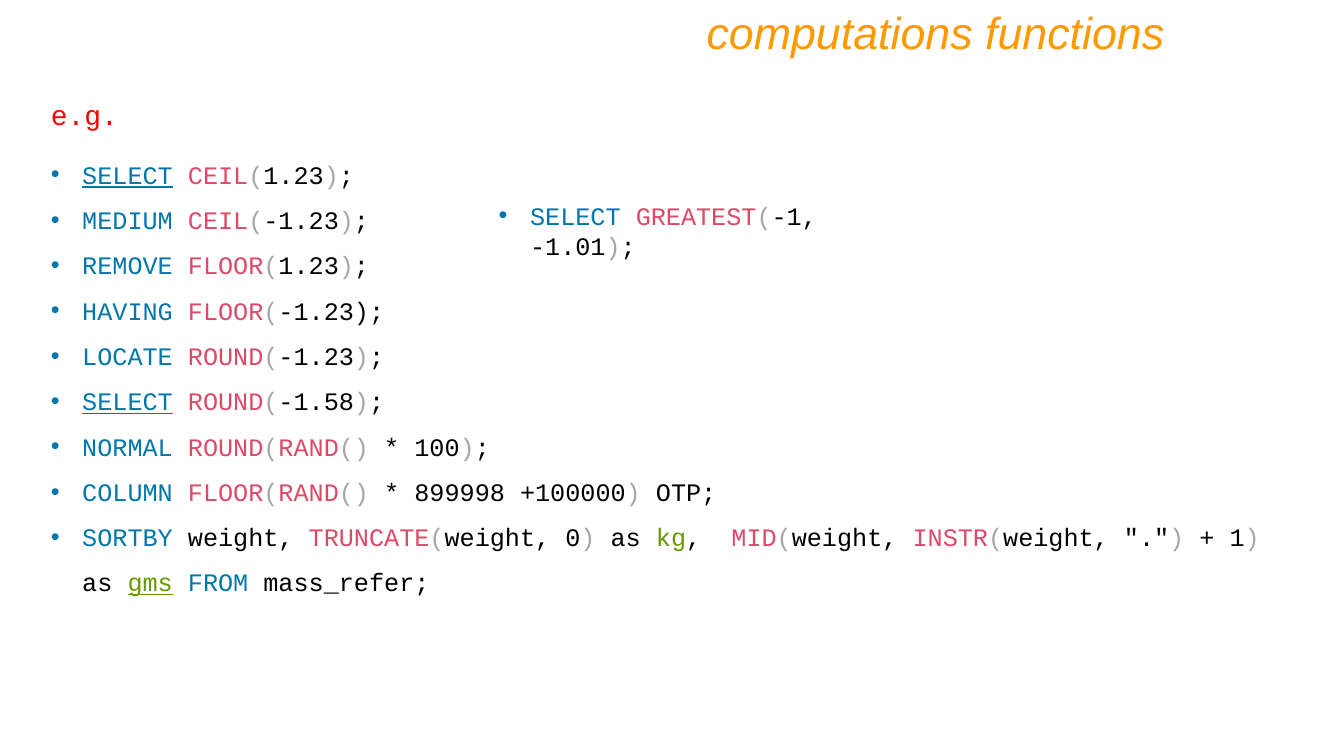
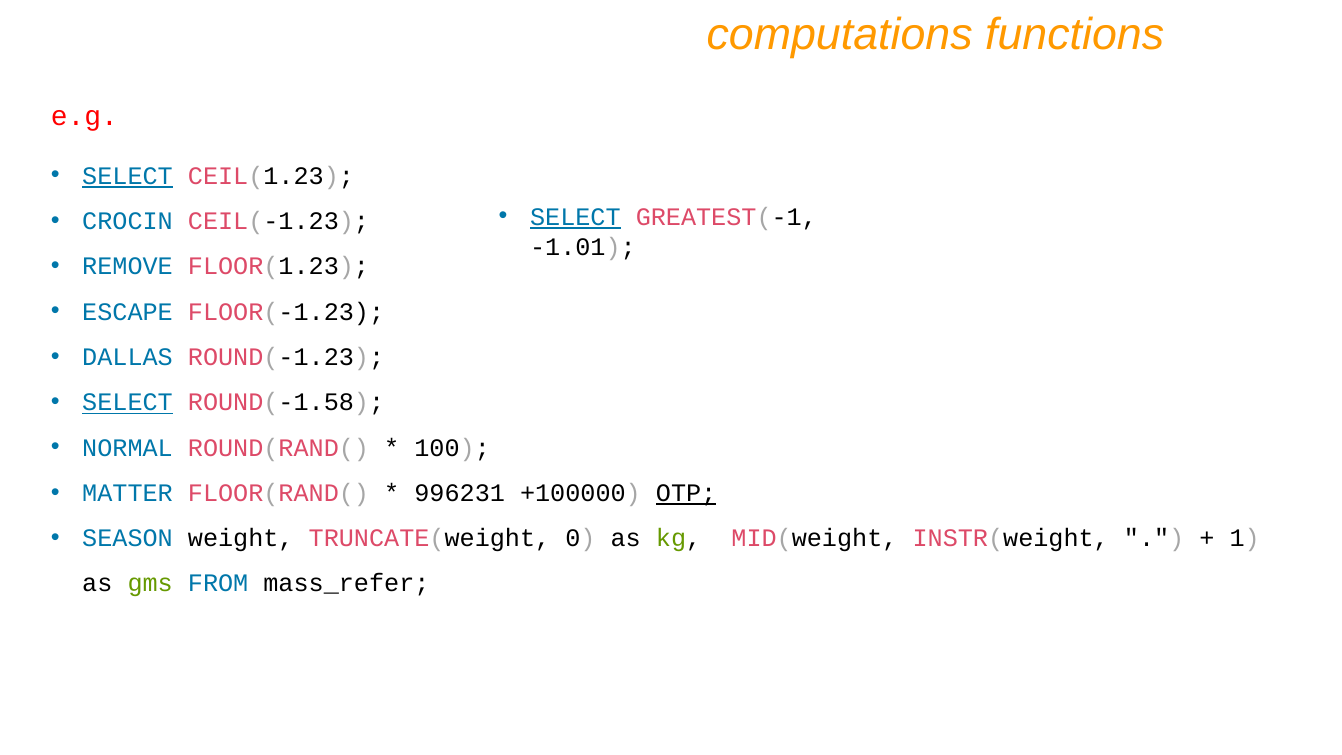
SELECT underline: none -> present (575, 217)
MEDIUM: MEDIUM -> CROCIN (128, 221)
HAVING: HAVING -> ESCAPE (128, 312)
LOCATE: LOCATE -> DALLAS (128, 357)
COLUMN: COLUMN -> MATTER (128, 493)
899998: 899998 -> 996231 (460, 493)
OTP underline: none -> present (686, 493)
SORTBY: SORTBY -> SEASON (128, 538)
gms underline: present -> none (150, 584)
